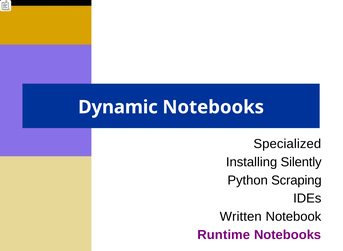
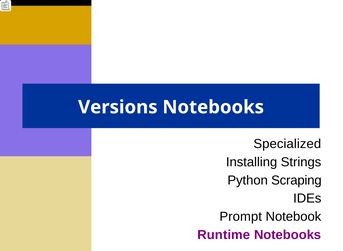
Dynamic: Dynamic -> Versions (118, 107)
Silently: Silently -> Strings (301, 162)
Written: Written -> Prompt (241, 217)
